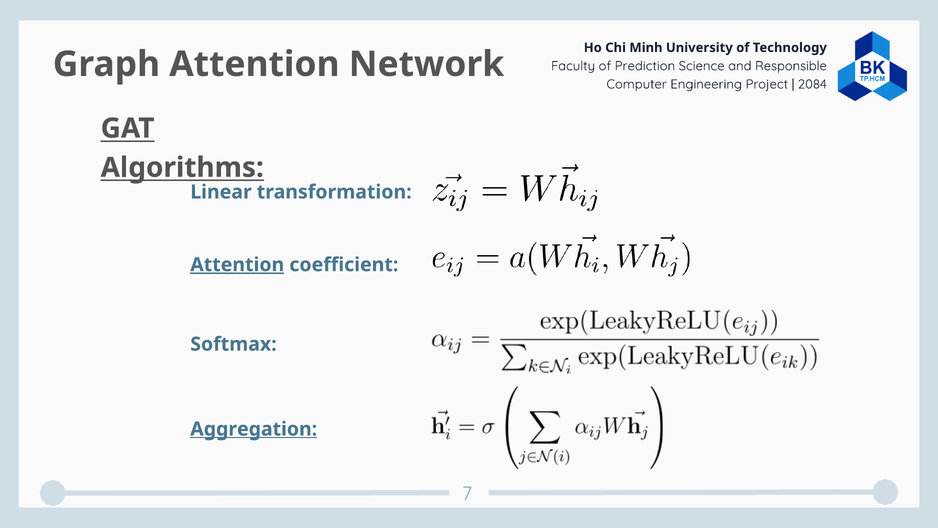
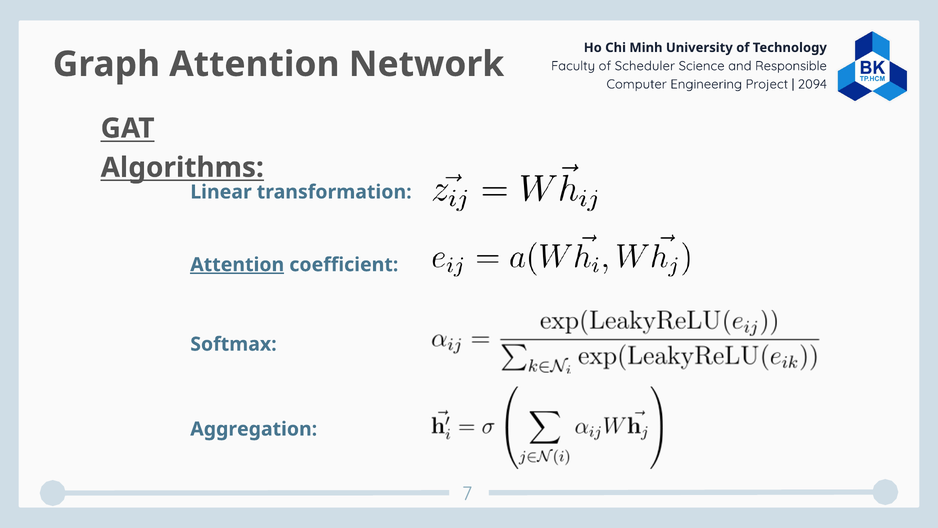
Prediction: Prediction -> Scheduler (645, 66)
2084: 2084 -> 2094 (812, 84)
Aggregation underline: present -> none (254, 429)
